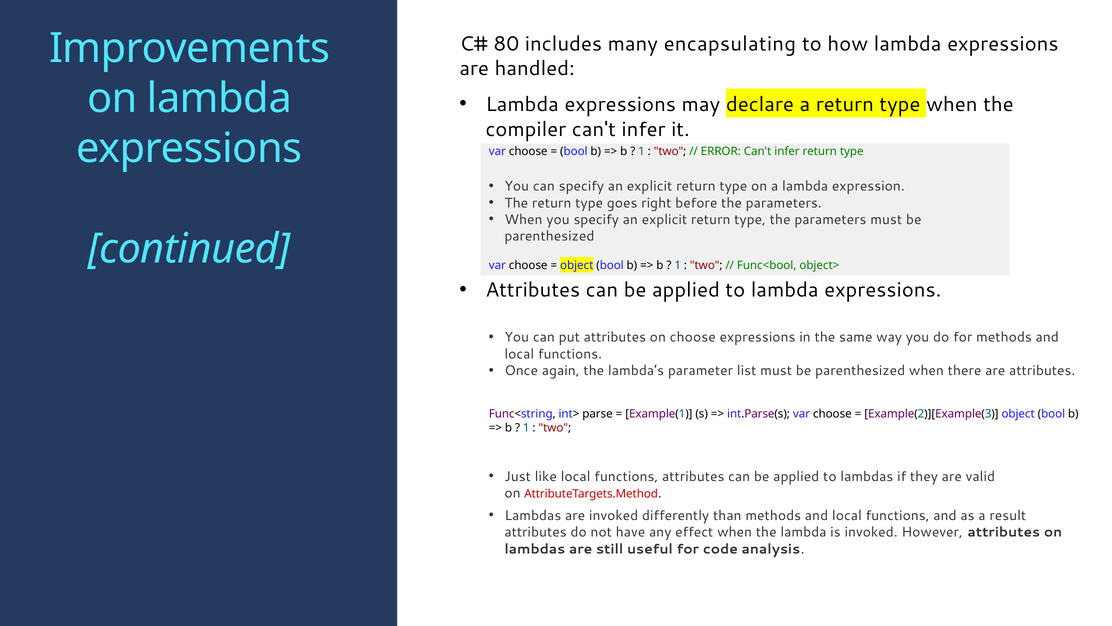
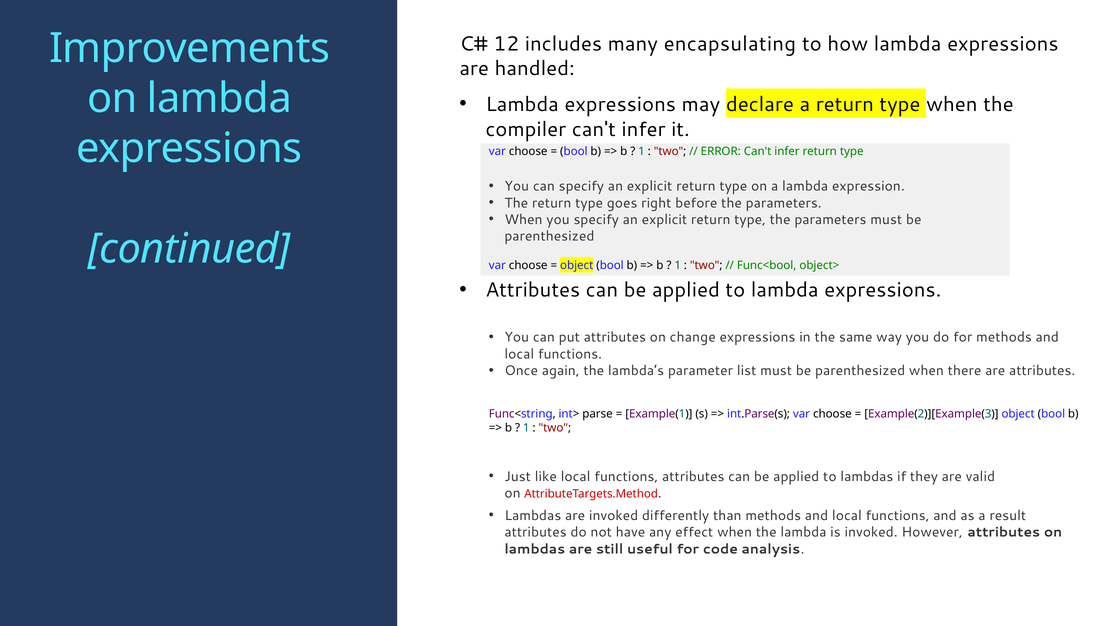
80: 80 -> 12 (506, 44)
on choose: choose -> change (693, 337)
